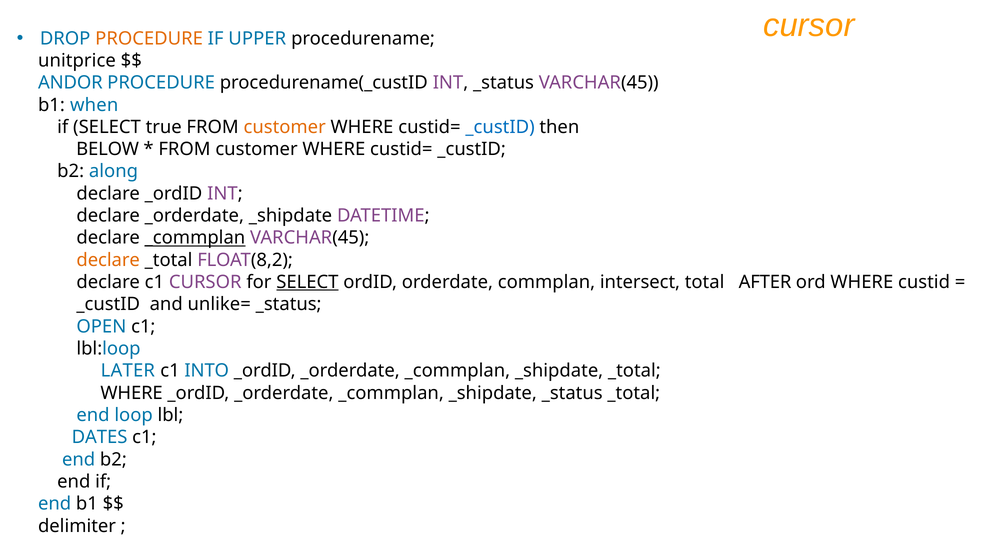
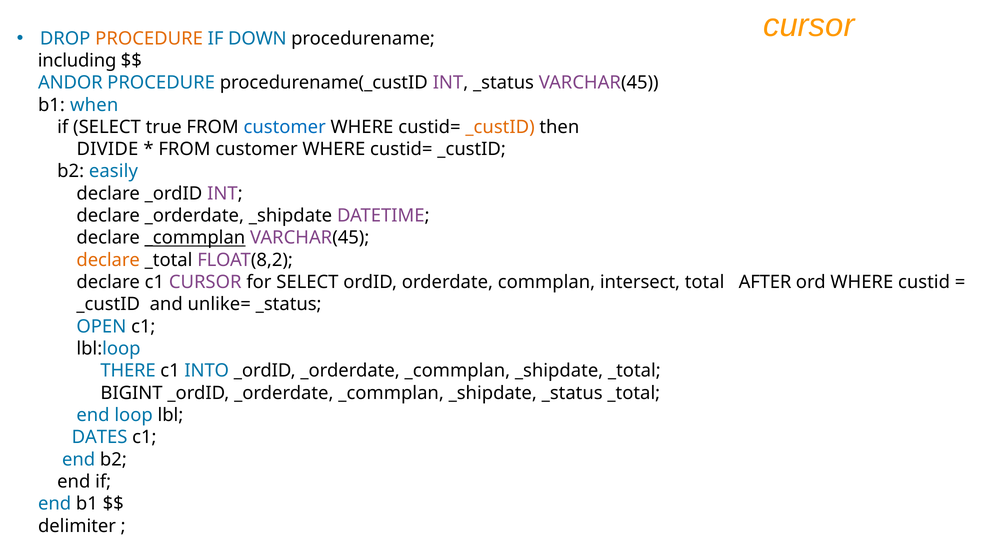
UPPER: UPPER -> DOWN (257, 38)
unitprice: unitprice -> including (77, 61)
customer colour: orange -> blue (285, 127)
_custID colour: blue -> orange (500, 127)
BELOW: BELOW -> DIVIDE (107, 149)
along: along -> easily (113, 171)
SELECT underline: present -> none (307, 282)
LATER: LATER -> THERE (128, 371)
WHERE: WHERE -> BIGINT (132, 393)
